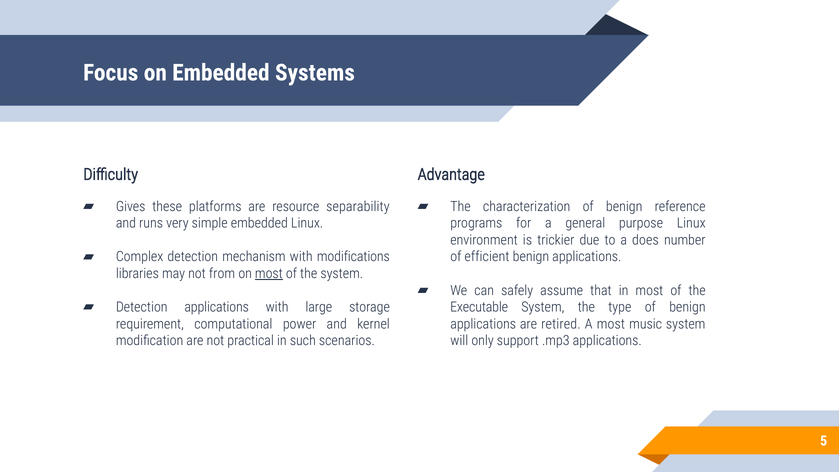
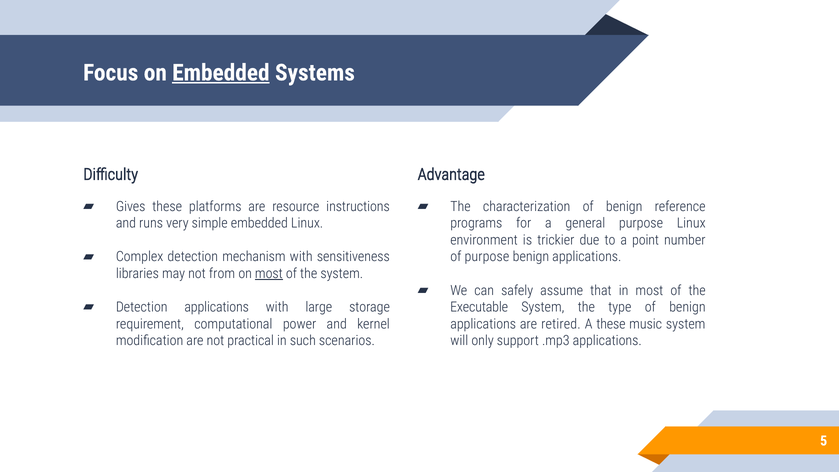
Embedded underline: none -> present (221, 73)
separability: separability -> instructions (358, 206)
does: does -> point (646, 240)
modifications: modifications -> sensitiveness (353, 257)
of efficient: efficient -> purpose (487, 257)
A most: most -> these (611, 324)
